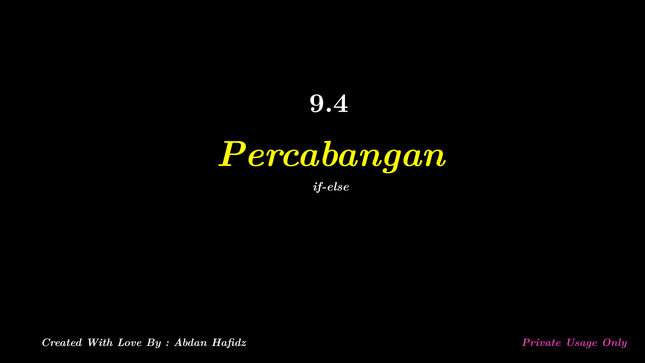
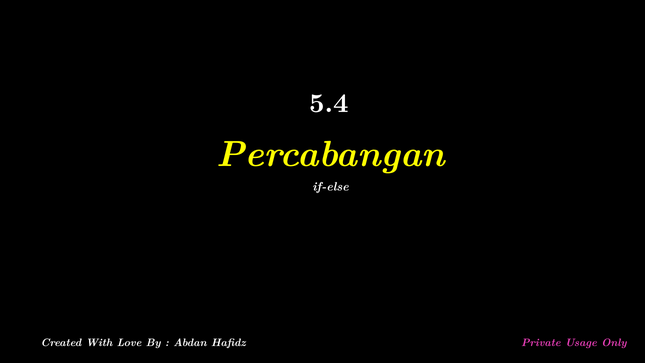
9.4: 9.4 -> 5.4 (329, 103)
